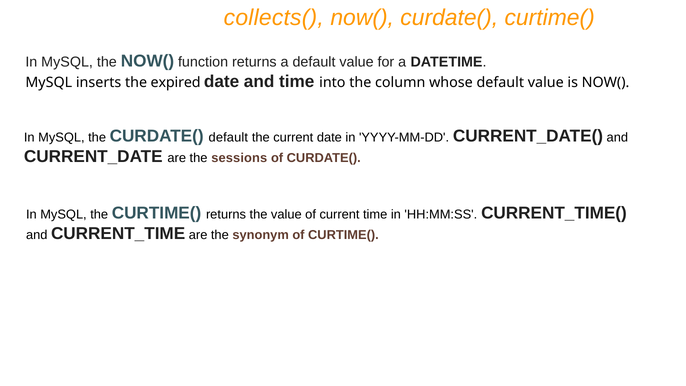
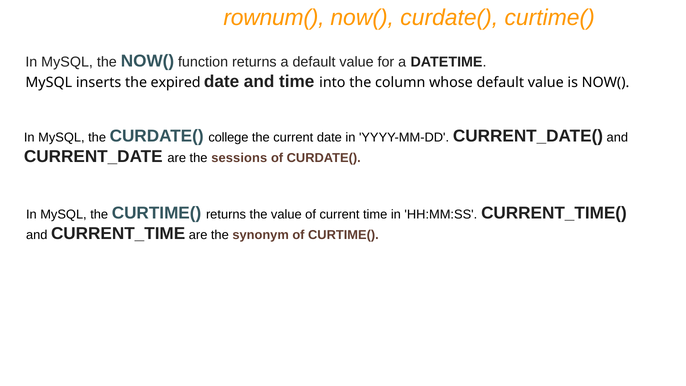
collects(: collects( -> rownum( (274, 18)
CURDATE( default: default -> college (228, 137)
